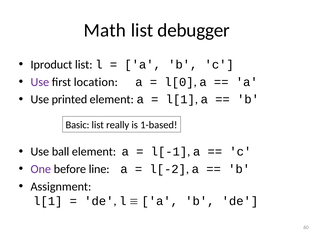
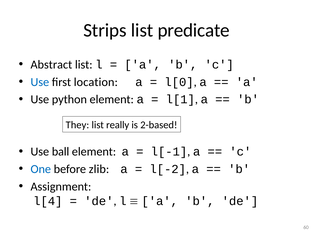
Math: Math -> Strips (105, 30)
debugger: debugger -> predicate (194, 30)
Iproduct: Iproduct -> Abstract (51, 64)
Use colour: purple -> blue (40, 82)
printed: printed -> python (69, 99)
Basic: Basic -> They (77, 125)
1-based: 1-based -> 2-based (159, 125)
One colour: purple -> blue (41, 169)
line: line -> zlib (99, 169)
l[1: l[1 -> l[4 (48, 201)
